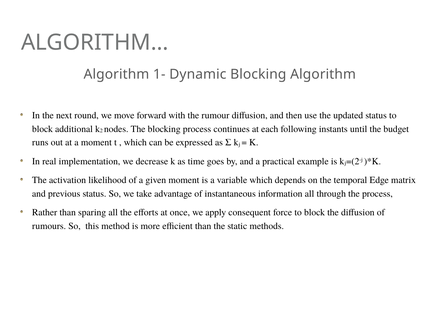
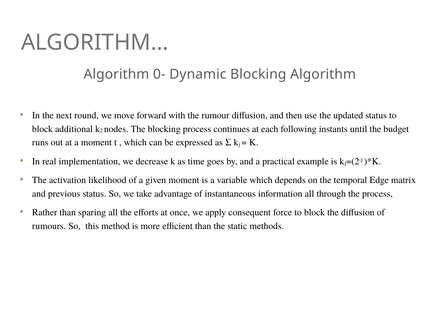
1-: 1- -> 0- (159, 74)
